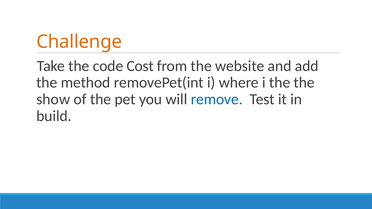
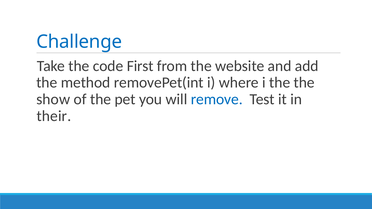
Challenge colour: orange -> blue (79, 42)
Cost: Cost -> First (140, 66)
build: build -> their (54, 116)
